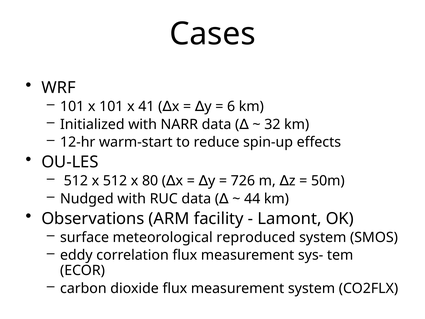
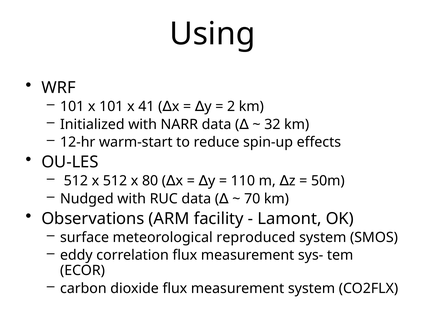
Cases: Cases -> Using (212, 34)
6: 6 -> 2 (231, 106)
726: 726 -> 110 (243, 181)
44: 44 -> 70 (252, 199)
